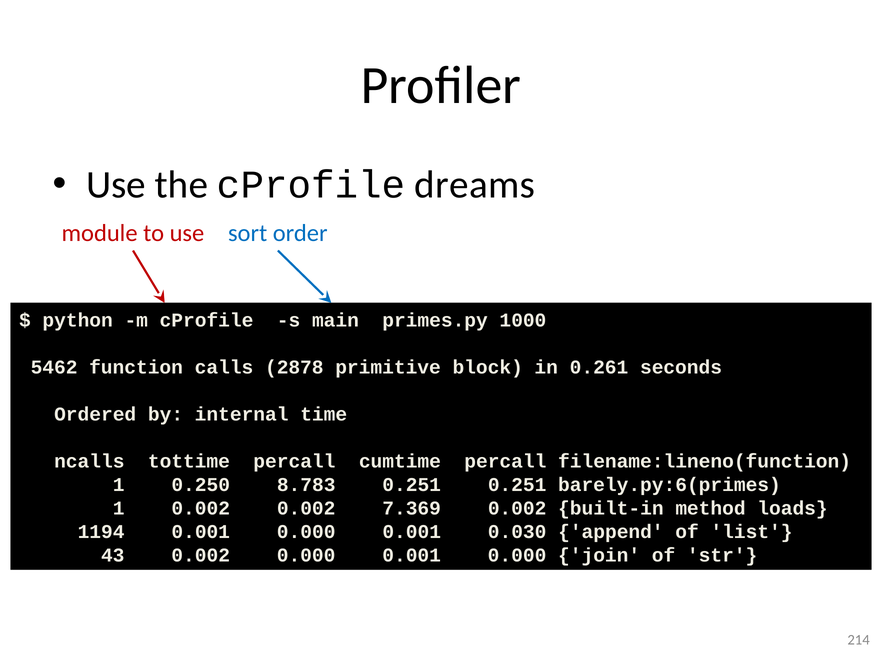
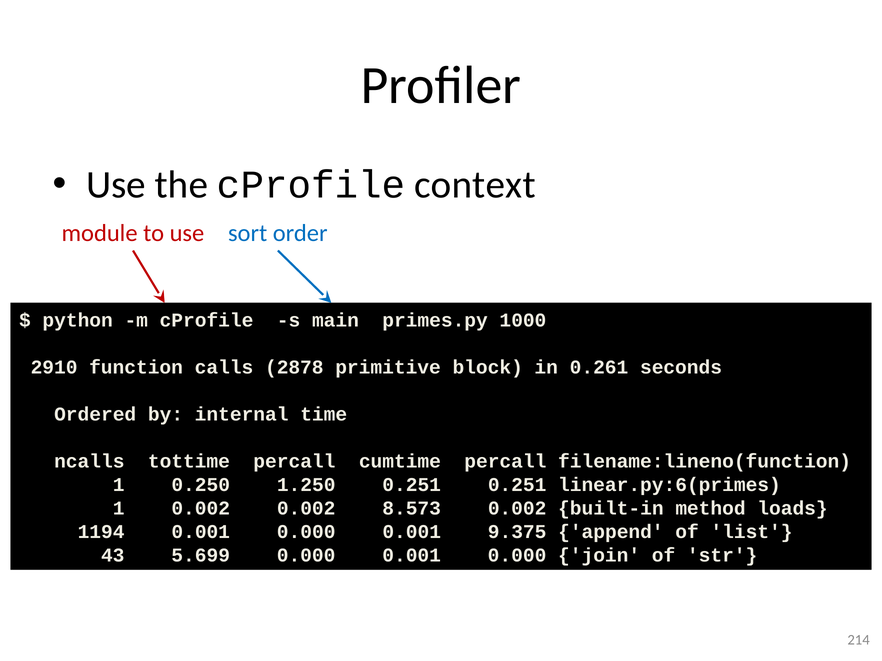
dreams: dreams -> context (475, 185)
5462: 5462 -> 2910 (54, 367)
8.783: 8.783 -> 1.250 (306, 485)
barely.py:6(primes: barely.py:6(primes -> linear.py:6(primes (669, 485)
7.369: 7.369 -> 8.573 (412, 509)
0.030: 0.030 -> 9.375 (517, 532)
43 0.002: 0.002 -> 5.699 (201, 556)
